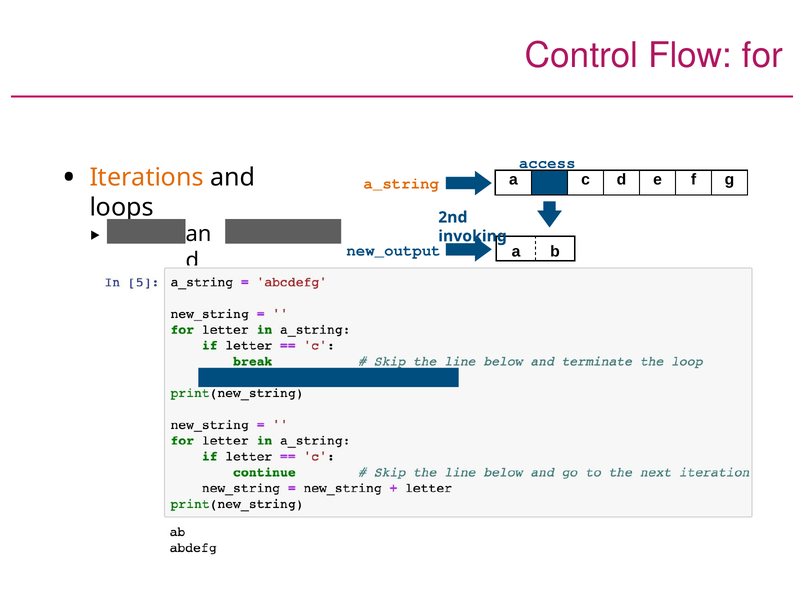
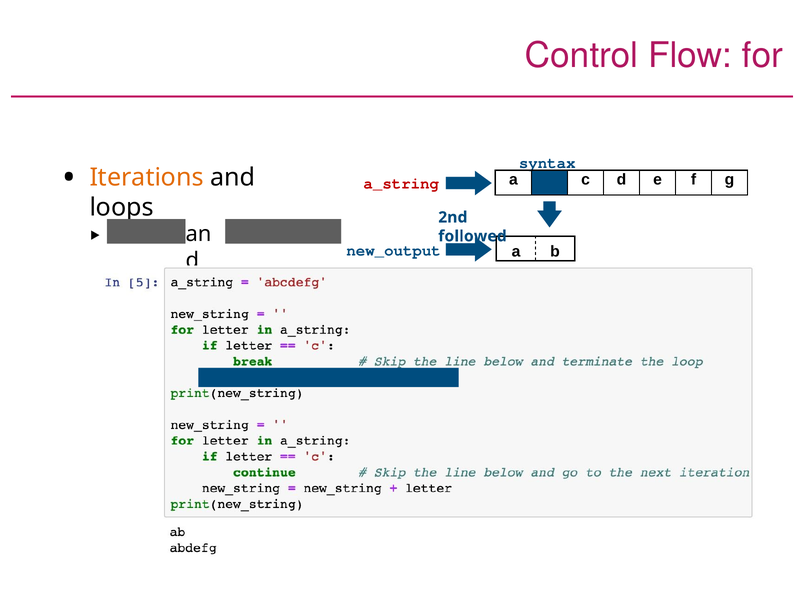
access: access -> syntax (547, 163)
a_string colour: orange -> red (401, 183)
invoking: invoking -> followed (473, 236)
